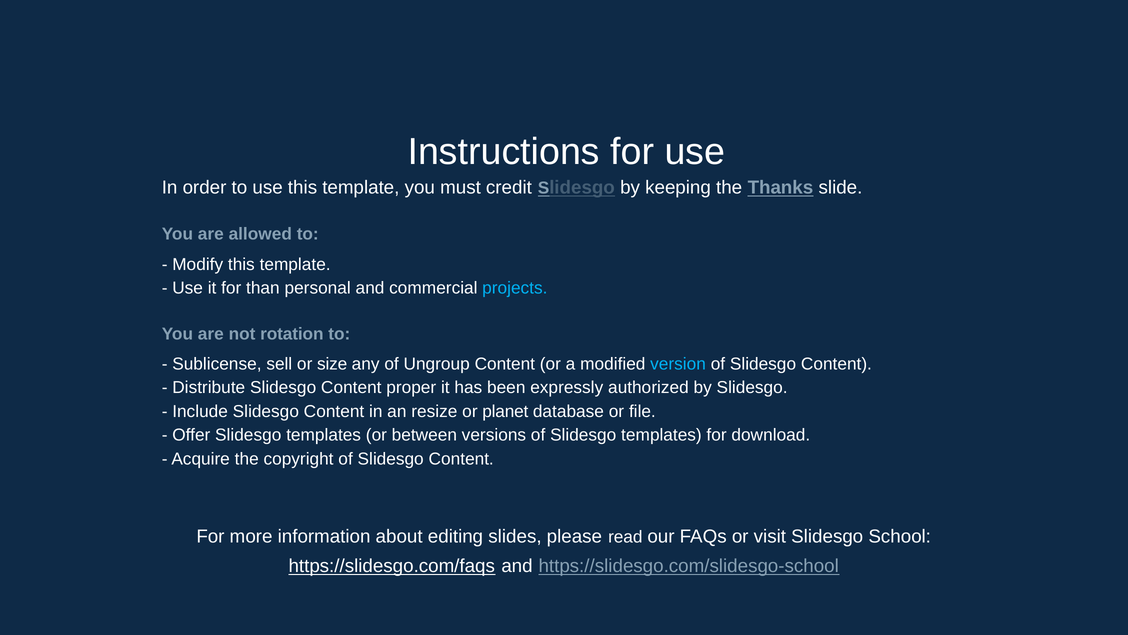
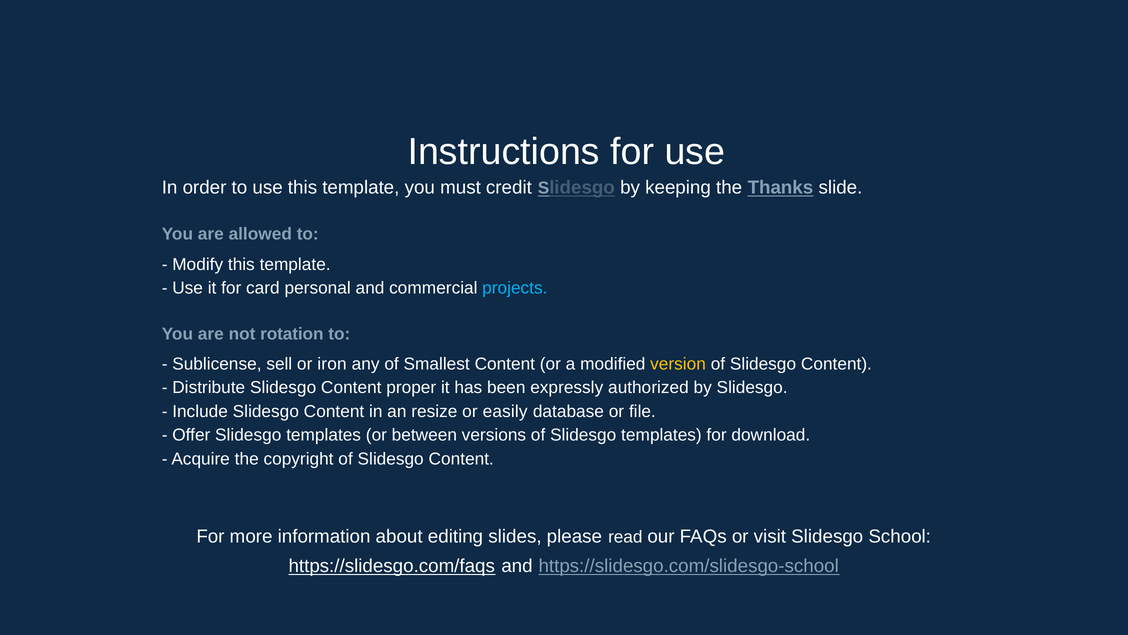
than: than -> card (263, 288)
size: size -> iron (332, 364)
Ungroup: Ungroup -> Smallest (437, 364)
version colour: light blue -> yellow (678, 364)
planet: planet -> easily (505, 411)
